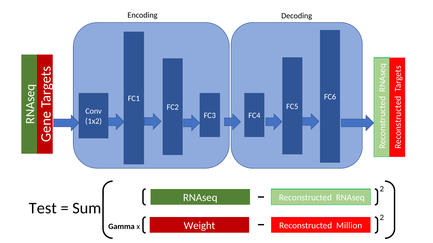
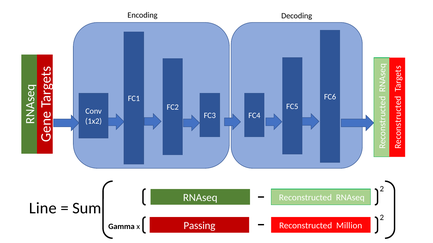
Test: Test -> Line (43, 209)
Weight: Weight -> Passing (199, 226)
